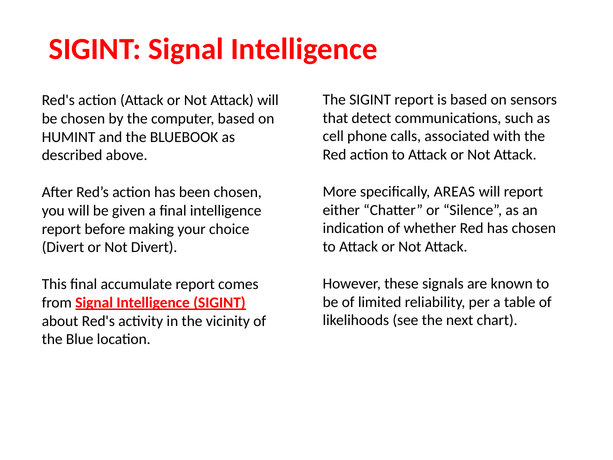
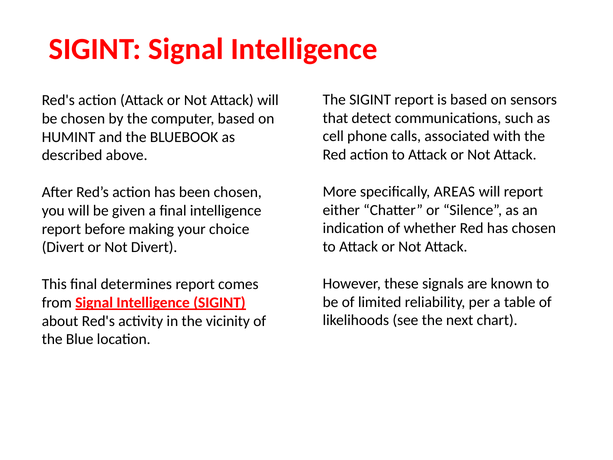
accumulate: accumulate -> determines (136, 284)
